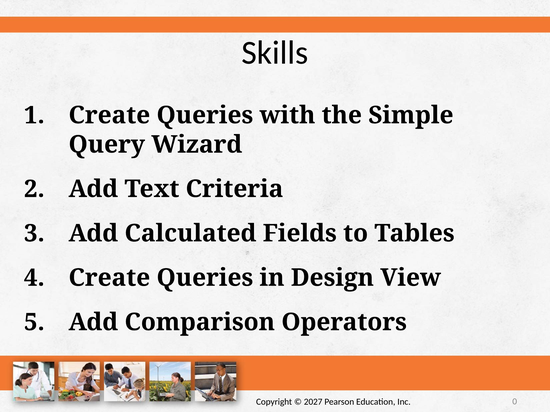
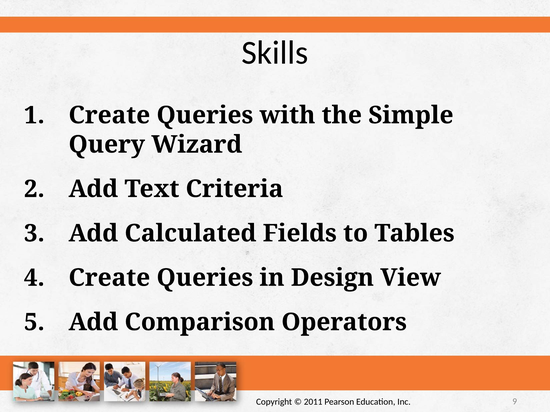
2027: 2027 -> 2011 (313, 402)
0: 0 -> 9 (515, 402)
